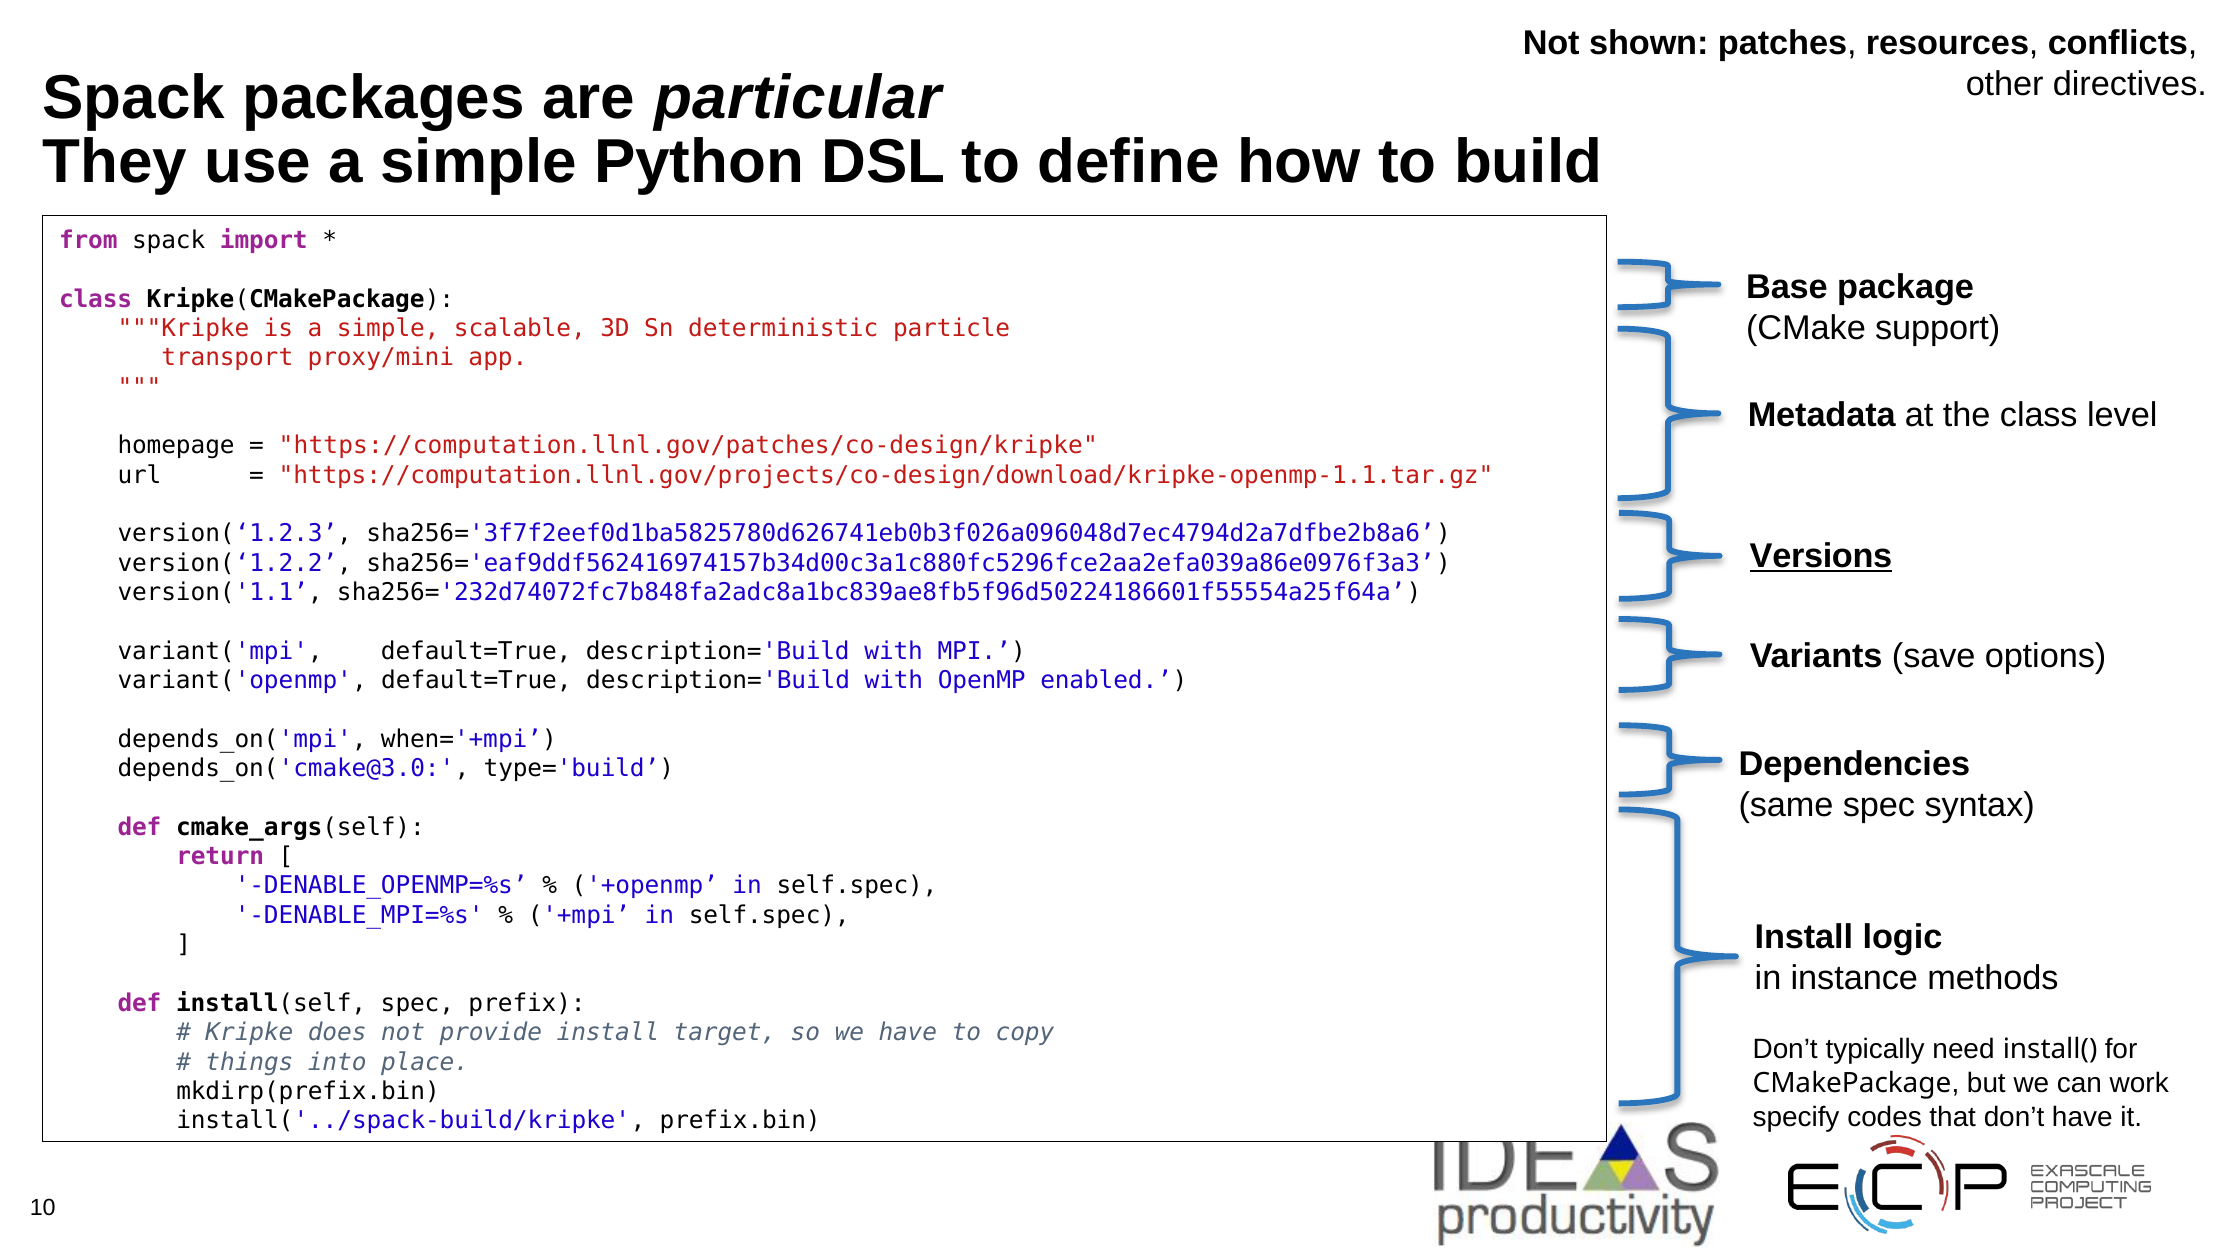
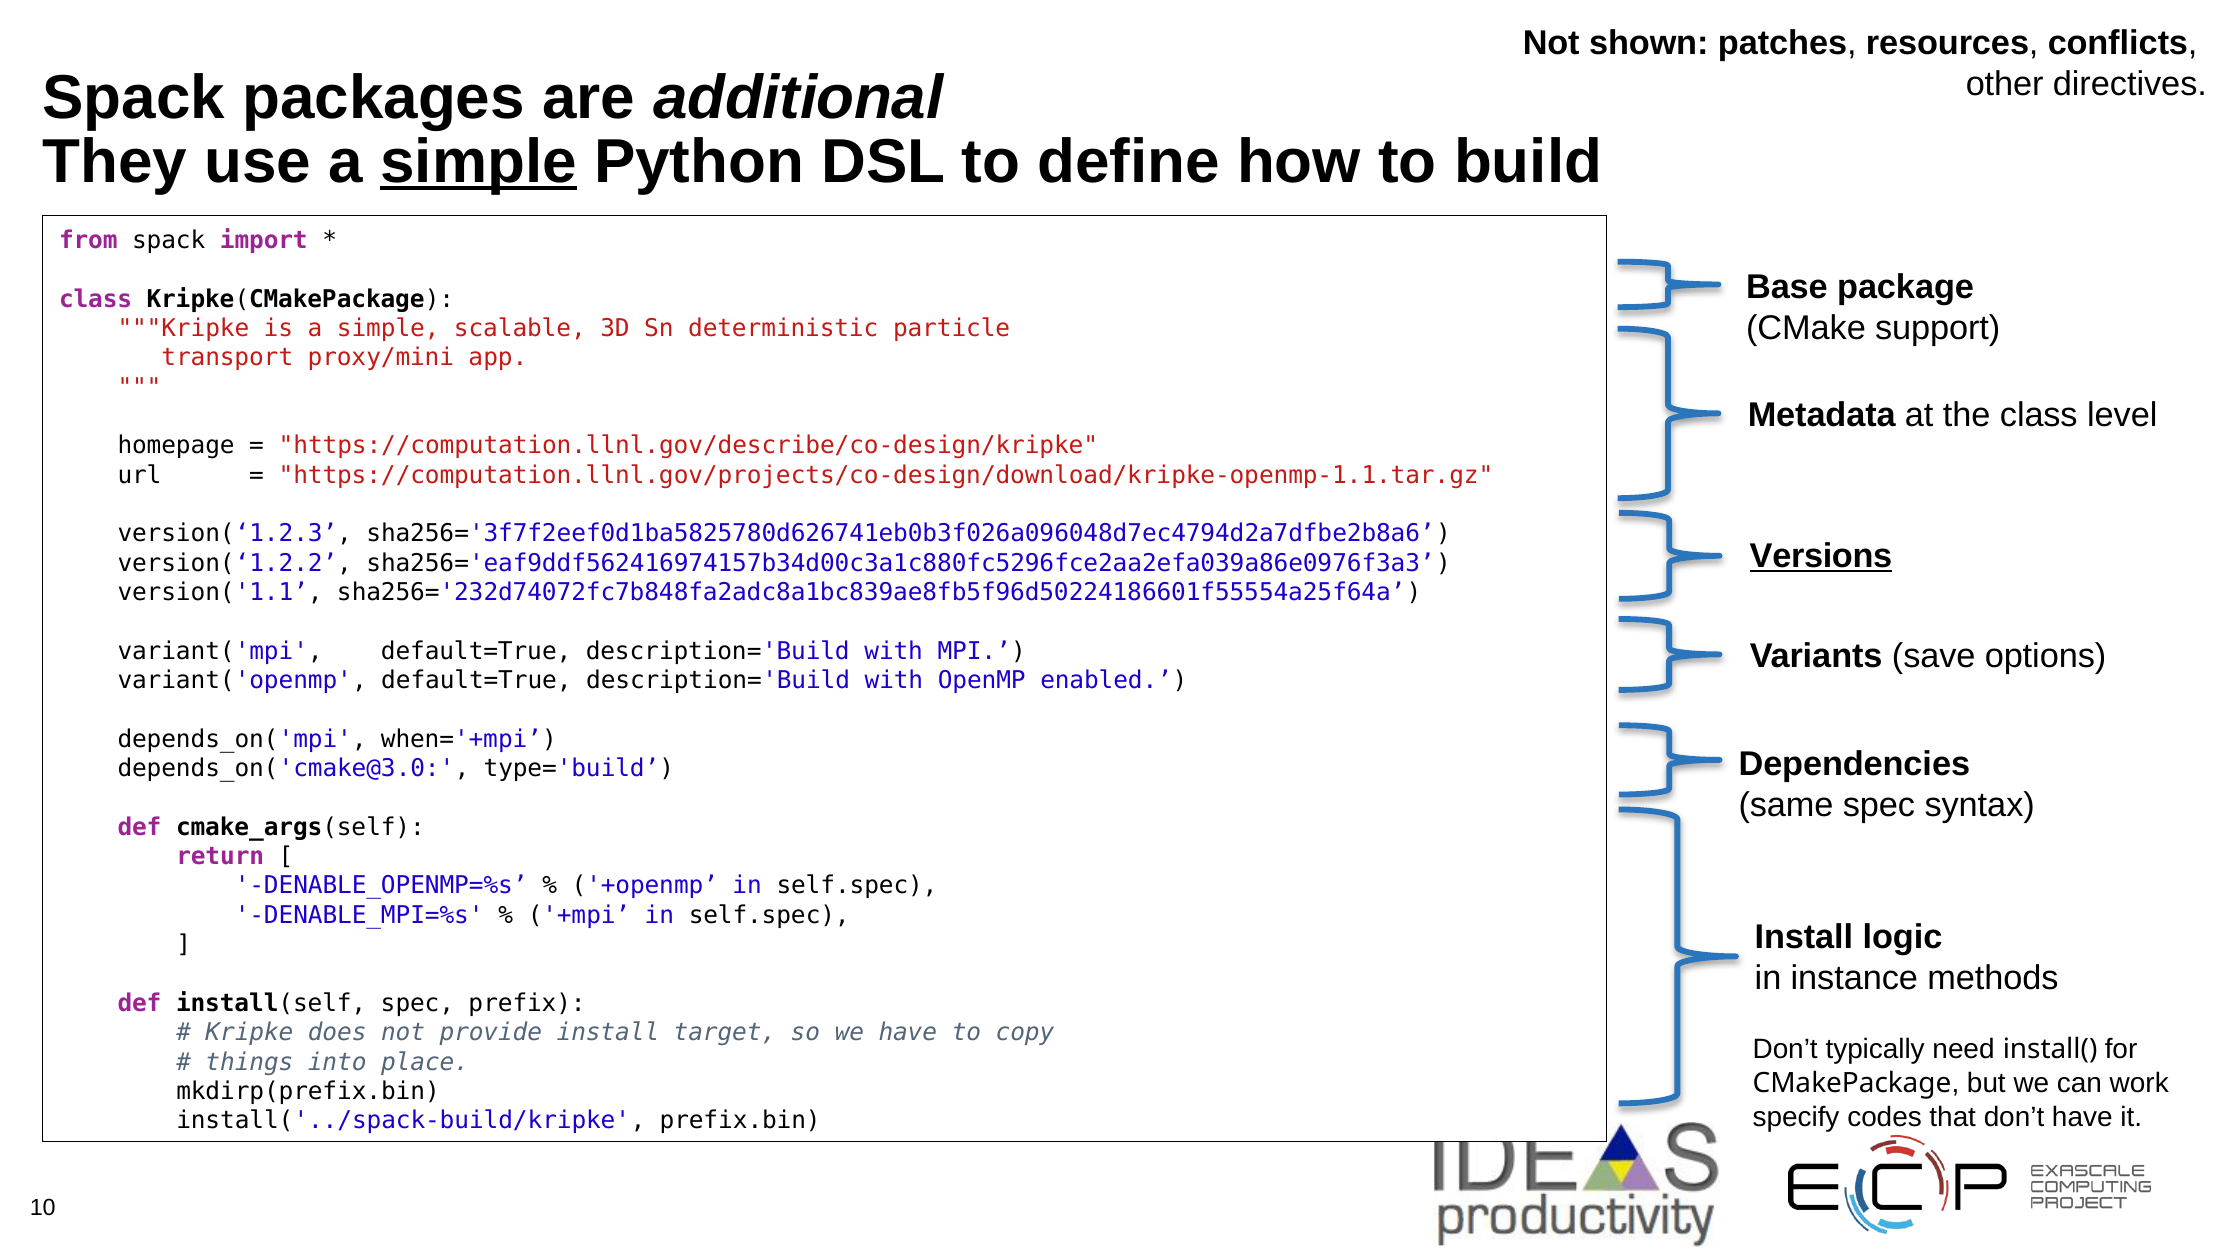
particular: particular -> additional (799, 98)
simple underline: none -> present (479, 162)
https://computation.llnl.gov/patches/co-design/kripke: https://computation.llnl.gov/patches/co-design/kripke -> https://computation.llnl.gov/describe/co-design/kripke (688, 446)
